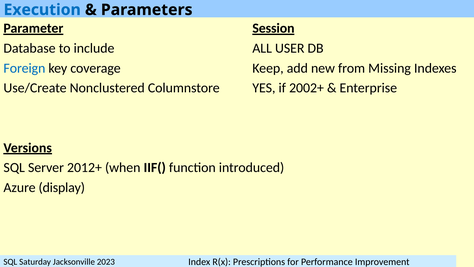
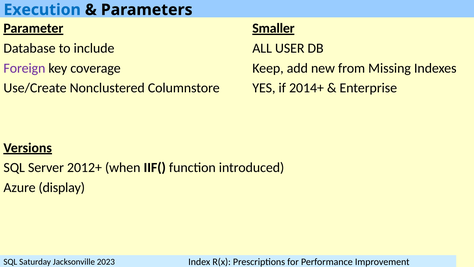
Session: Session -> Smaller (273, 28)
Foreign colour: blue -> purple (24, 68)
2002+: 2002+ -> 2014+ (307, 88)
